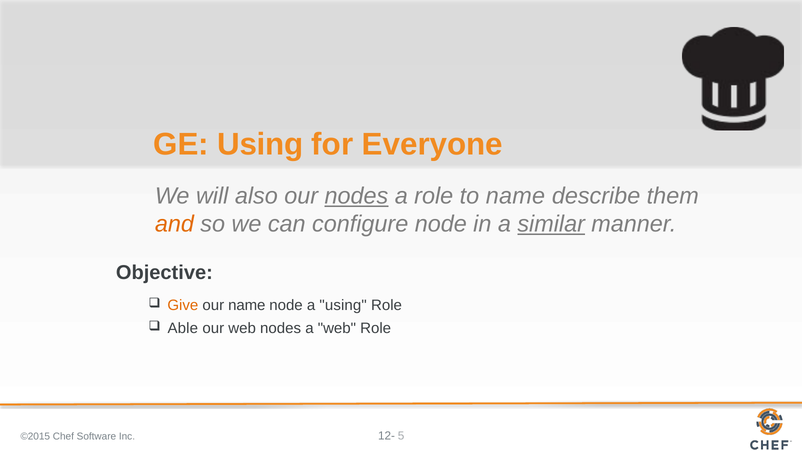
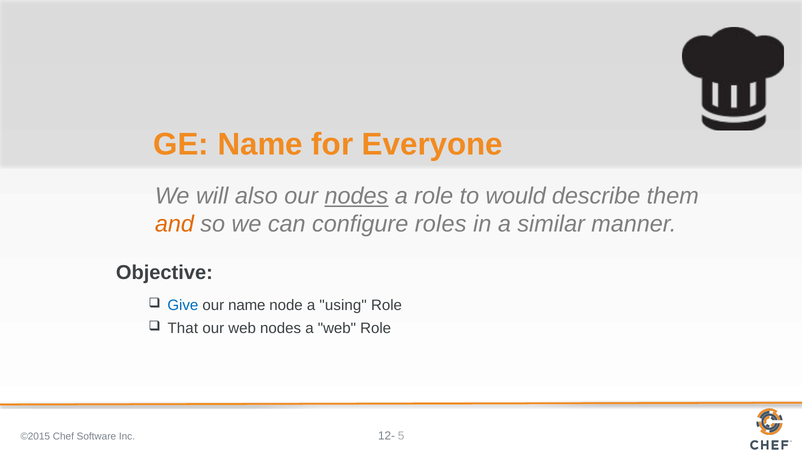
GE Using: Using -> Name (260, 144)
to name: name -> would (516, 196)
configure node: node -> roles (441, 224)
similar underline: present -> none (551, 224)
Give colour: orange -> blue (183, 306)
Able: Able -> That (183, 329)
